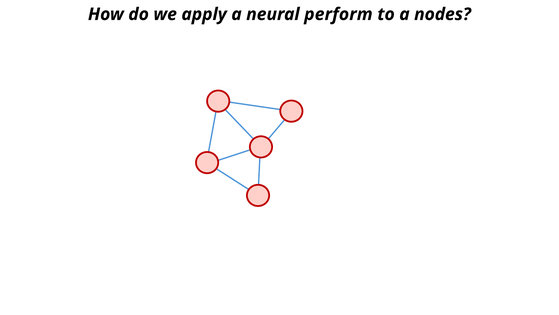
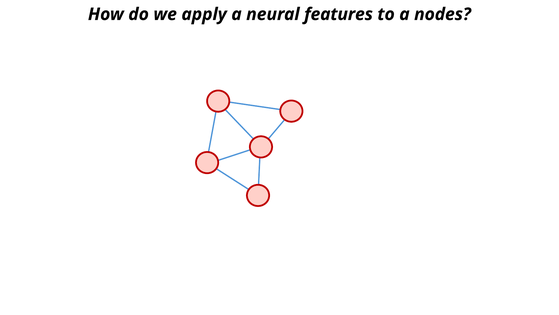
perform: perform -> features (339, 14)
